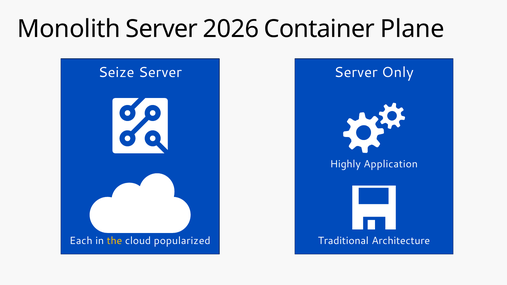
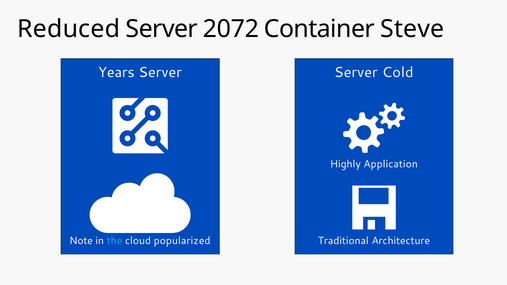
Monolith: Monolith -> Reduced (69, 29)
2026: 2026 -> 2072 (231, 29)
Plane: Plane -> Steve (412, 29)
Seize: Seize -> Years (116, 72)
Only: Only -> Cold (398, 72)
Each: Each -> Note (81, 241)
the colour: yellow -> light blue (114, 241)
